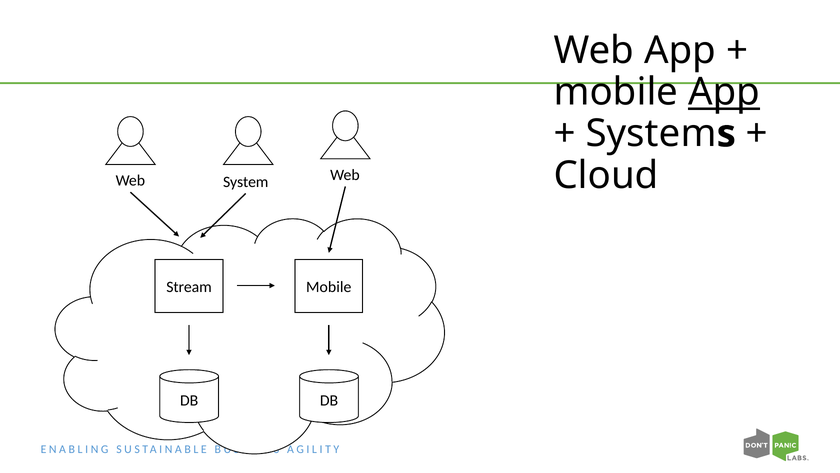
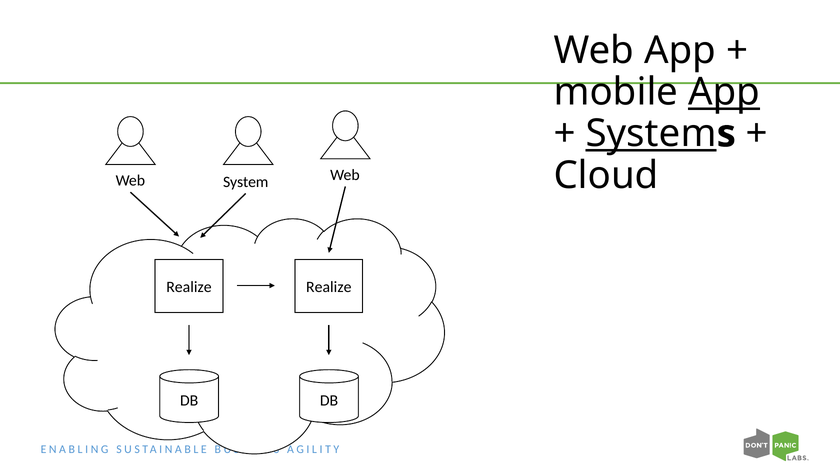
System underline: none -> present (651, 134)
Stream: Stream -> Realize (189, 287)
Mobile: Mobile -> Realize (329, 287)
